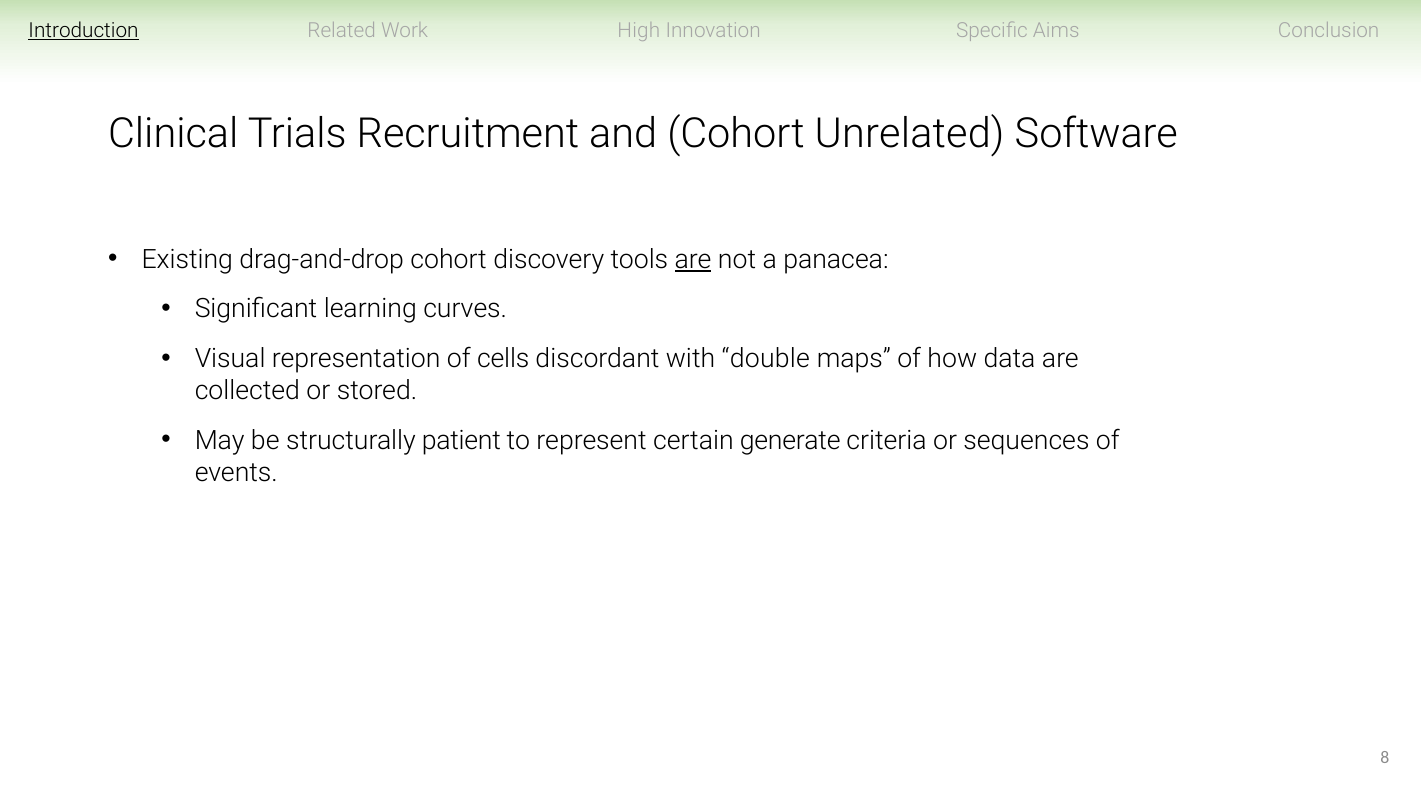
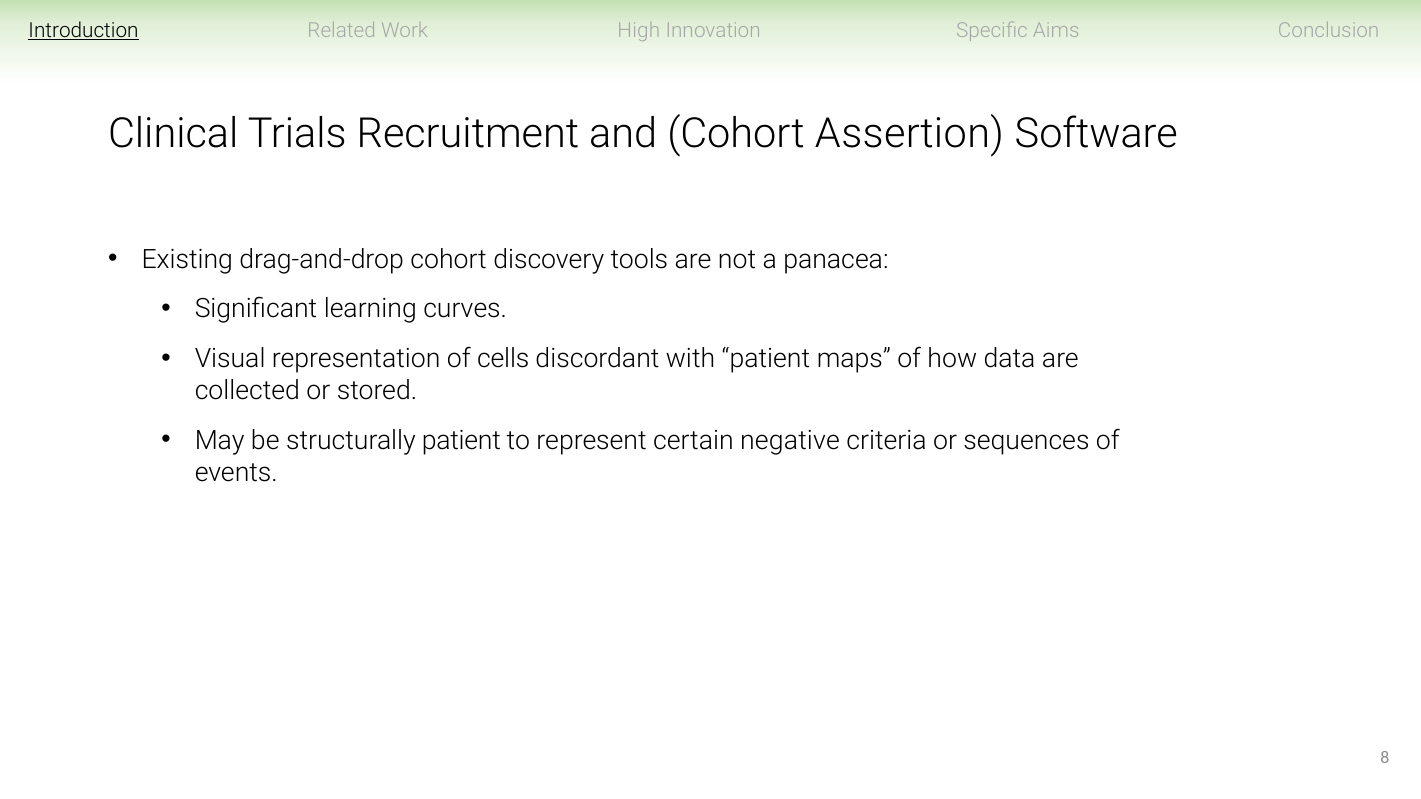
Unrelated: Unrelated -> Assertion (909, 134)
are underline: present -> none (693, 260)
with double: double -> patient (766, 359)
generate: generate -> negative (790, 441)
